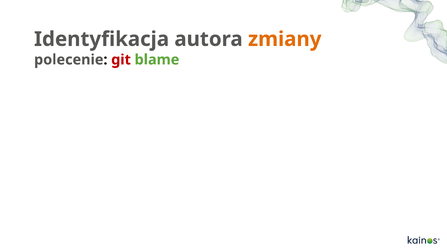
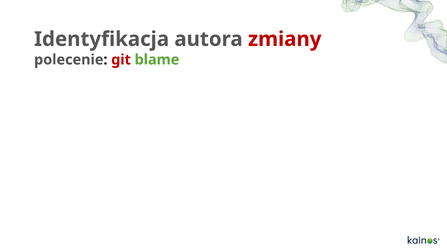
zmiany colour: orange -> red (285, 39)
